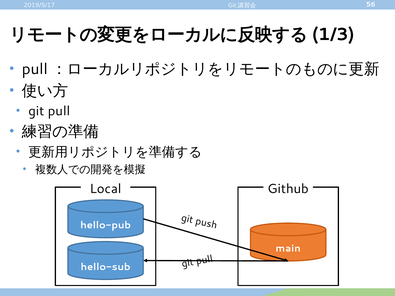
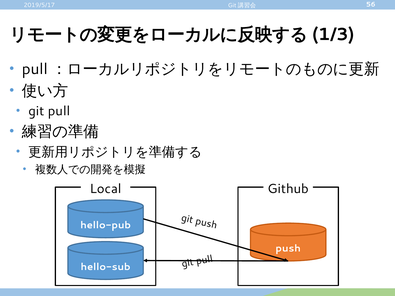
main: main -> push (288, 249)
